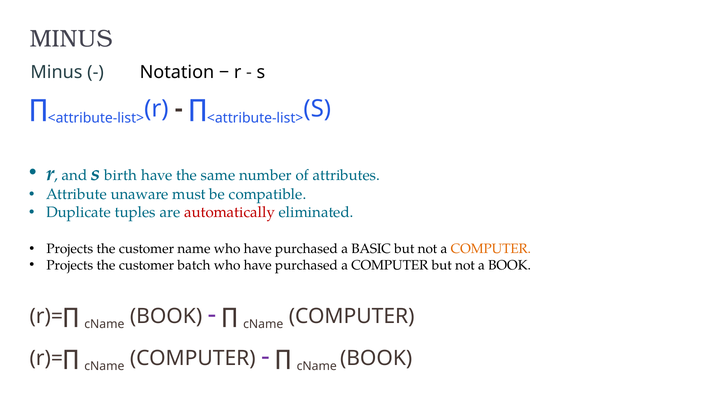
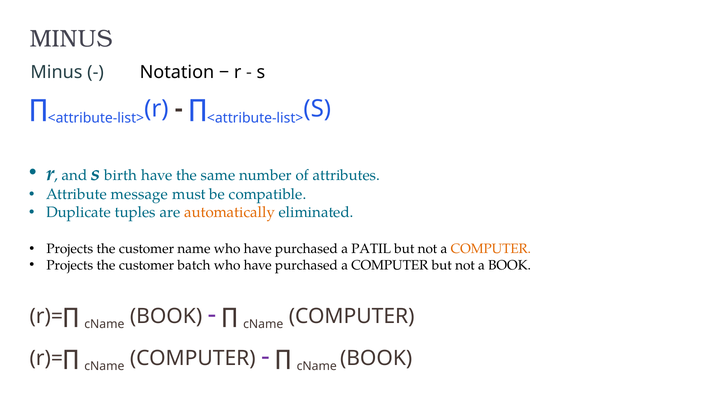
unaware: unaware -> message (139, 194)
automatically colour: red -> orange (229, 212)
BASIC: BASIC -> PATIL (371, 249)
